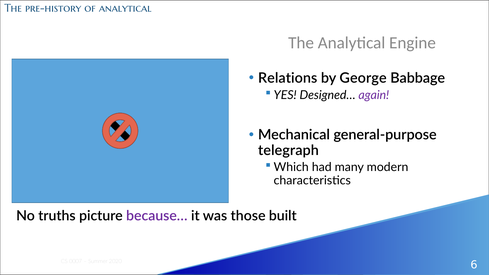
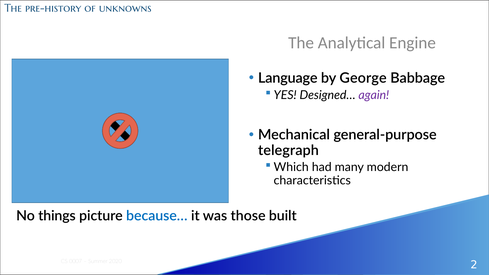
of analytical: analytical -> unknowns (125, 8)
Relations: Relations -> Language (288, 78)
truths: truths -> things (57, 216)
because… colour: purple -> blue (157, 216)
6: 6 -> 2 (474, 265)
